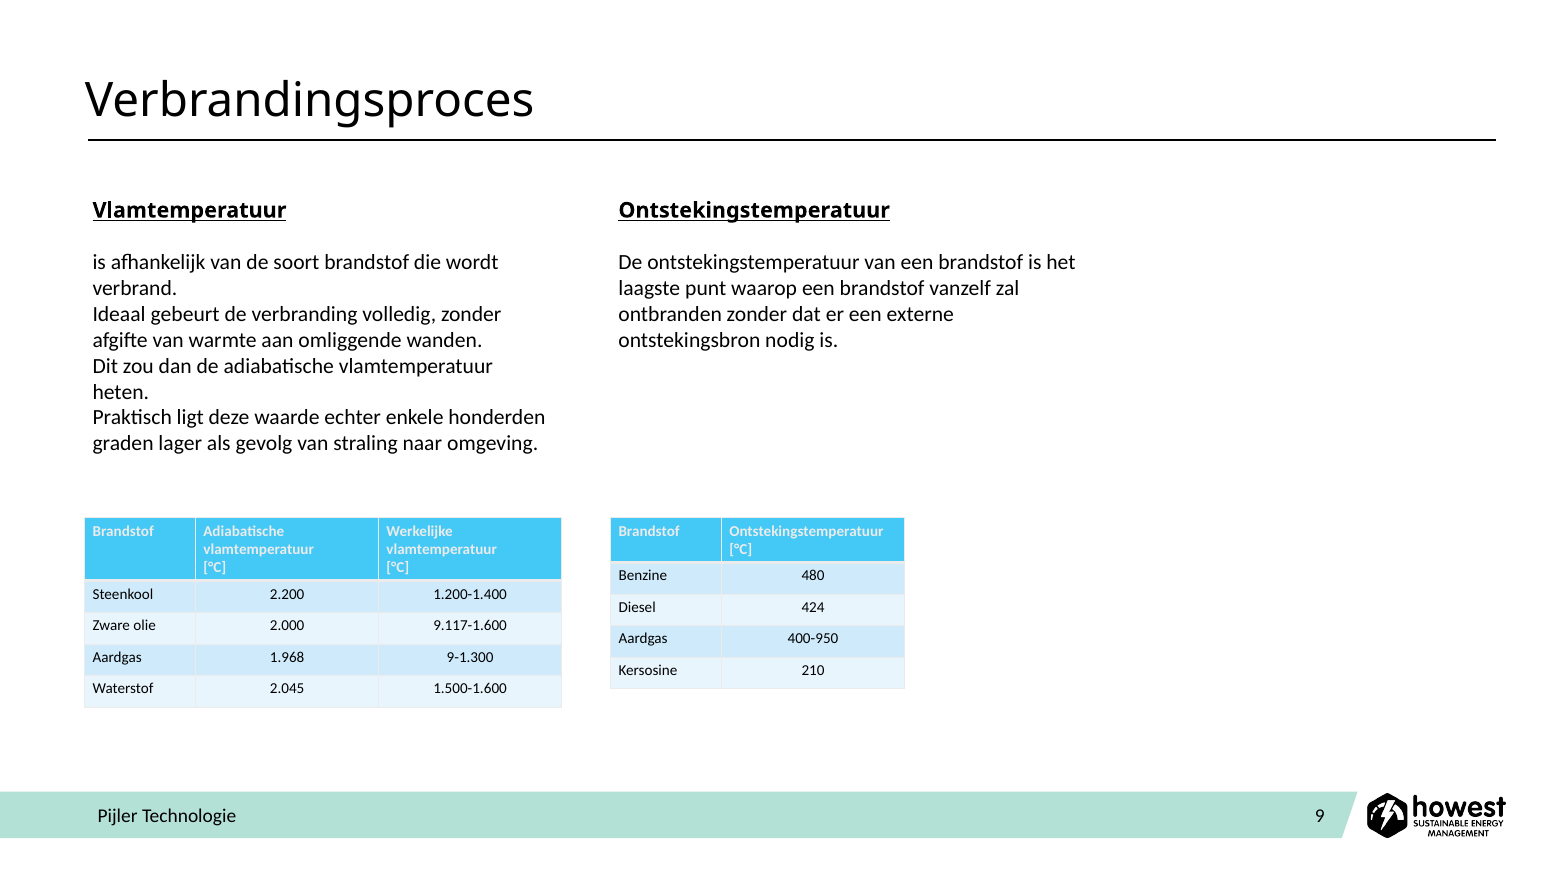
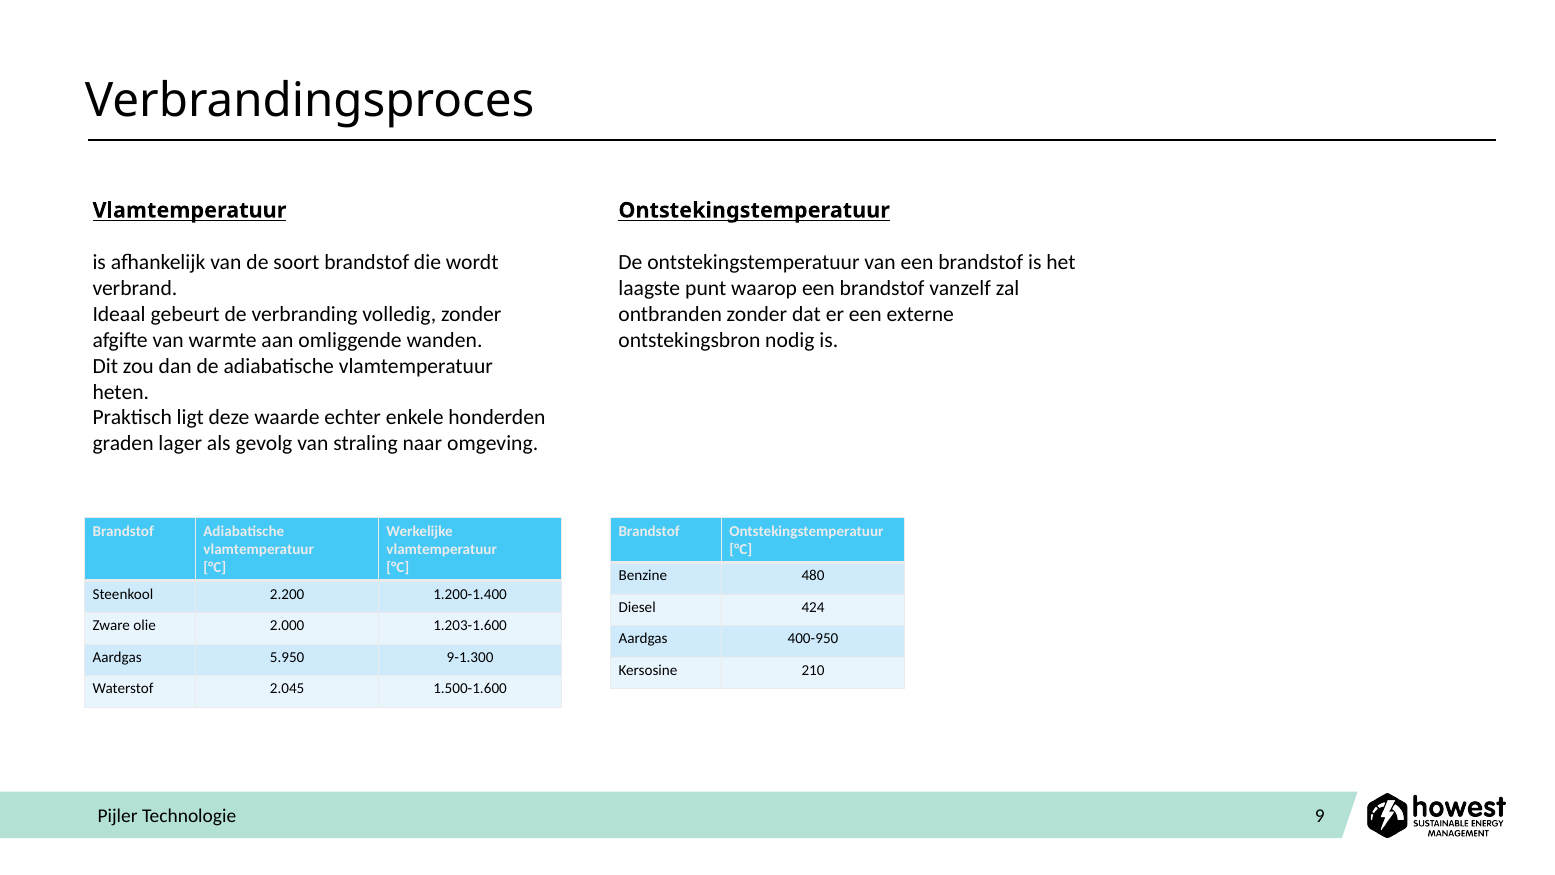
9.117-1.600: 9.117-1.600 -> 1.203-1.600 (470, 625)
1.968: 1.968 -> 5.950 (287, 657)
